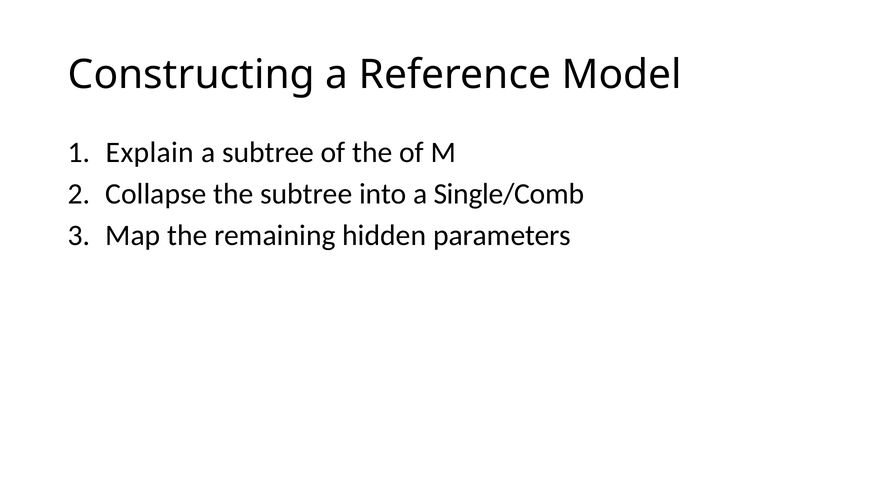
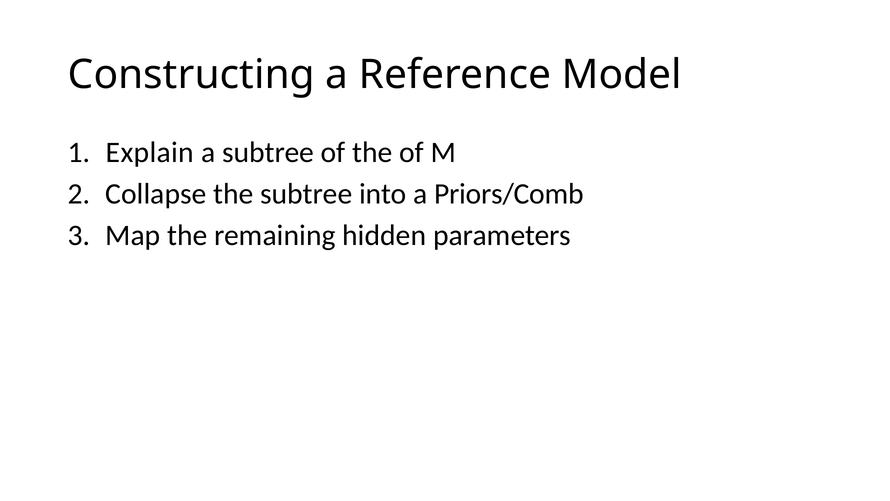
Single/Comb: Single/Comb -> Priors/Comb (509, 194)
